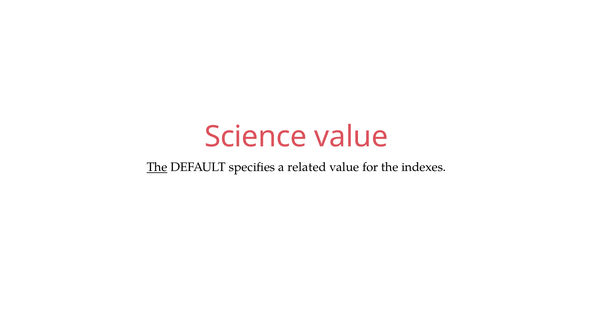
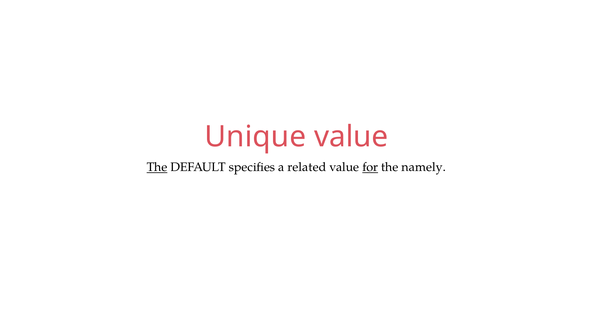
Science: Science -> Unique (255, 137)
for underline: none -> present (370, 168)
indexes: indexes -> namely (424, 168)
